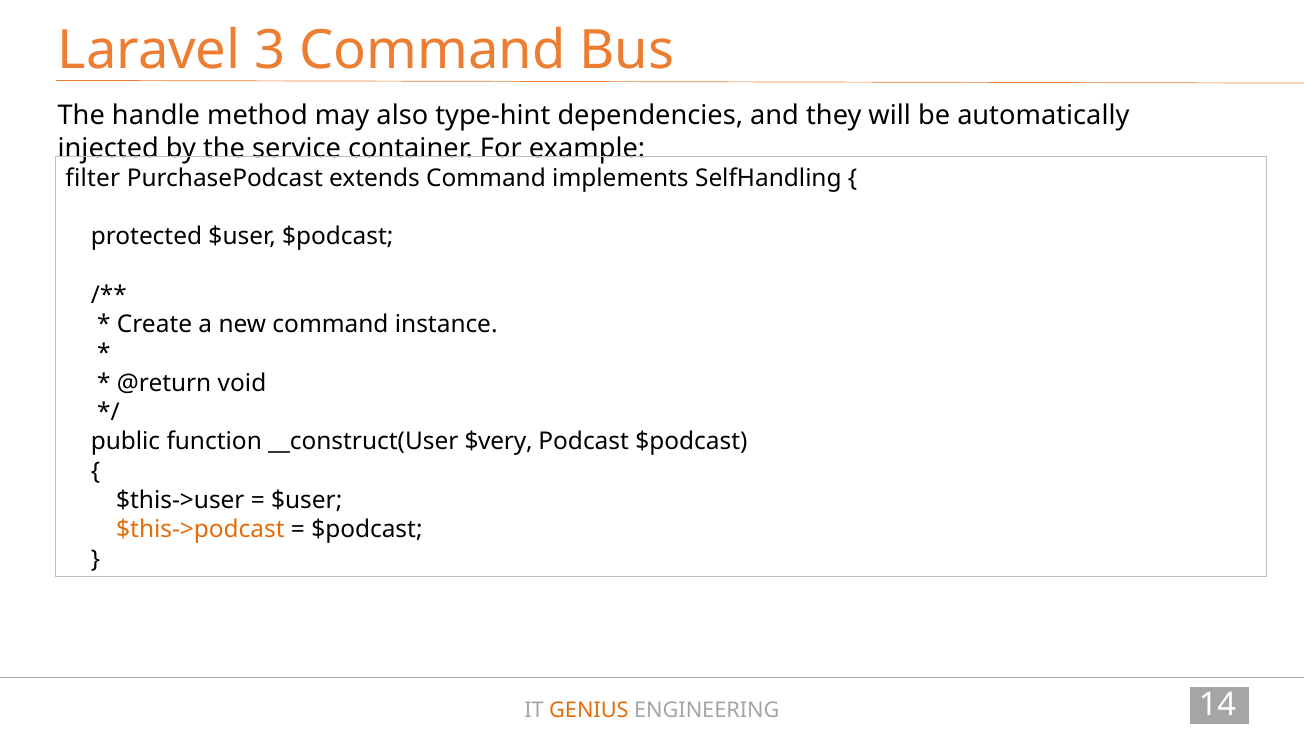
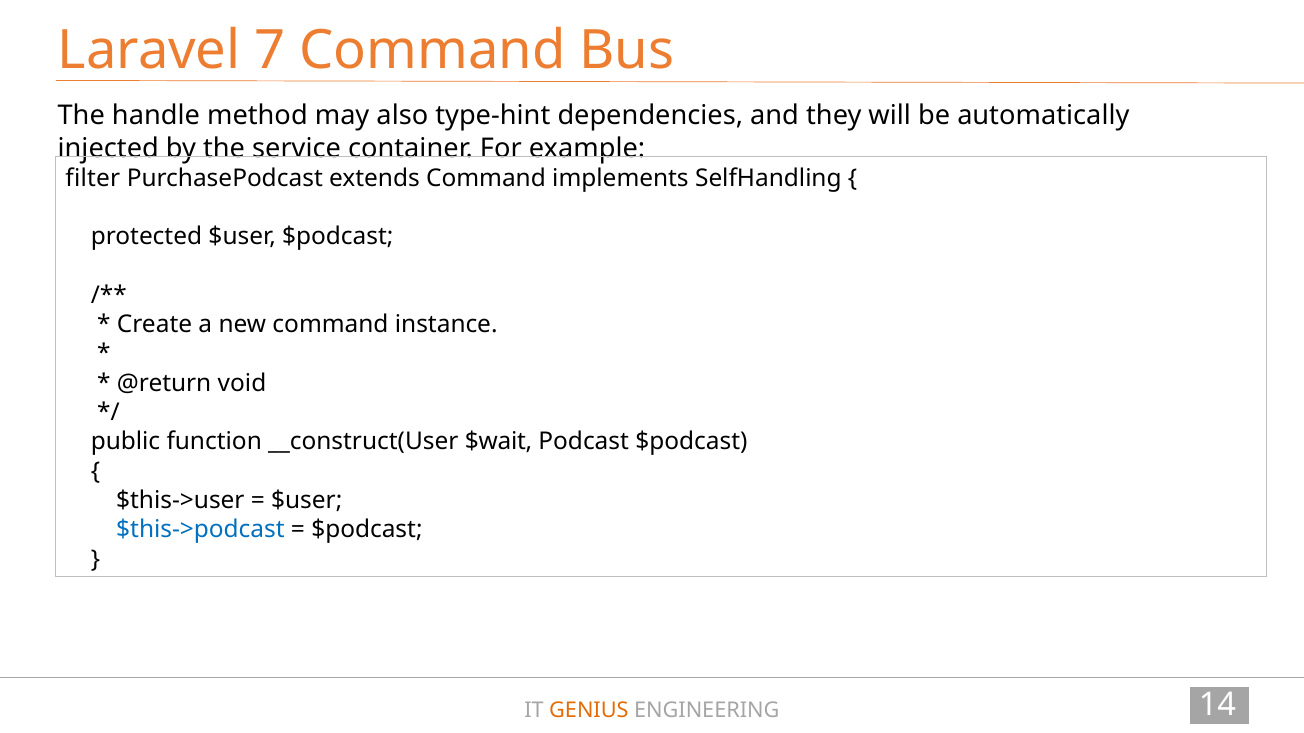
3: 3 -> 7 (270, 51)
$very: $very -> $wait (499, 442)
$this->podcast colour: orange -> blue (200, 530)
